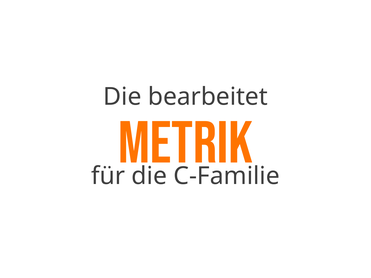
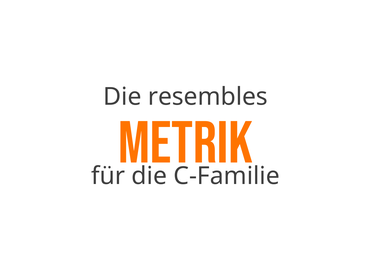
bearbeitet: bearbeitet -> resembles (208, 97)
